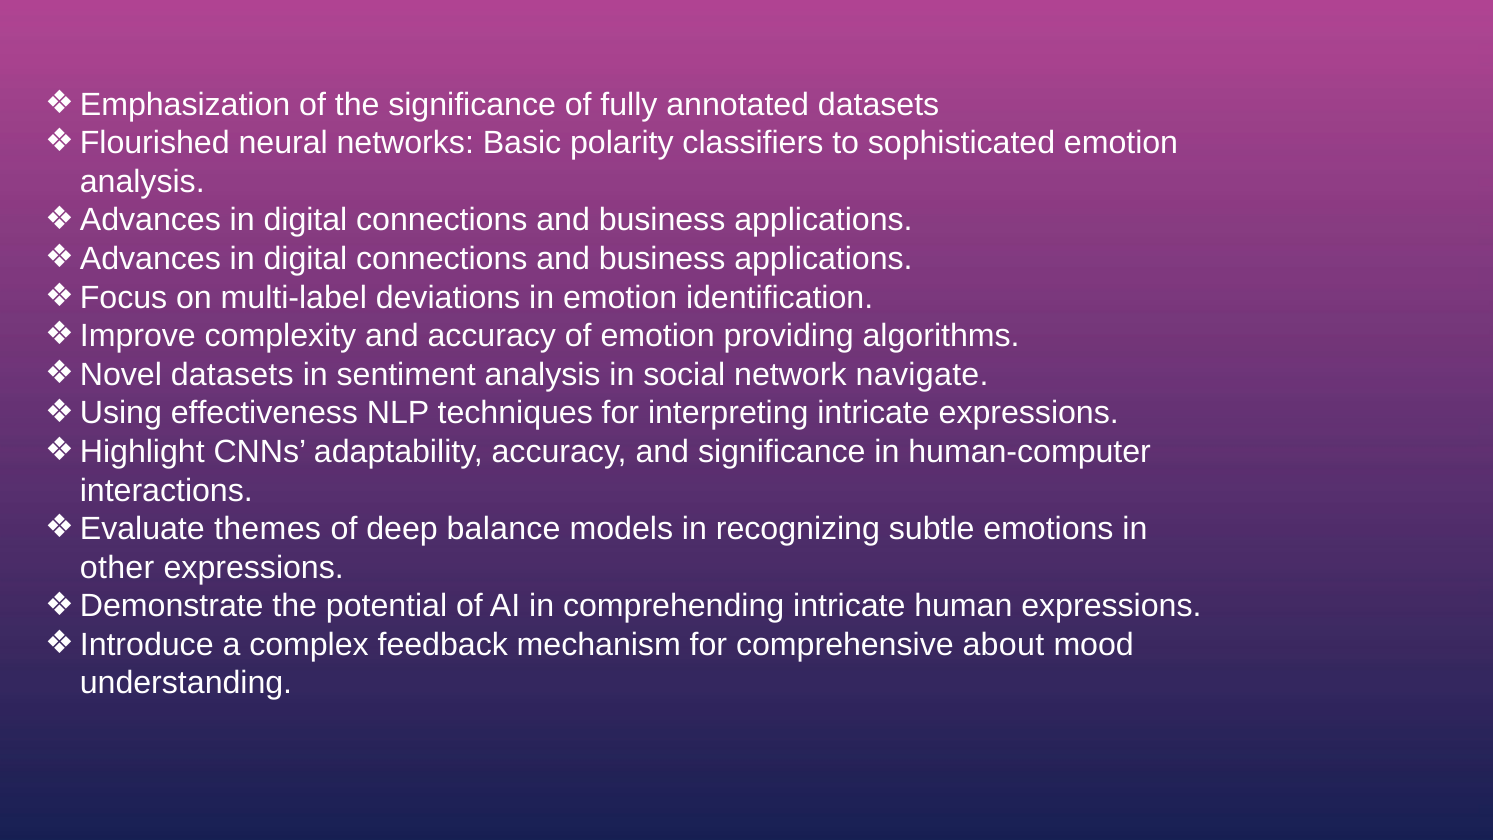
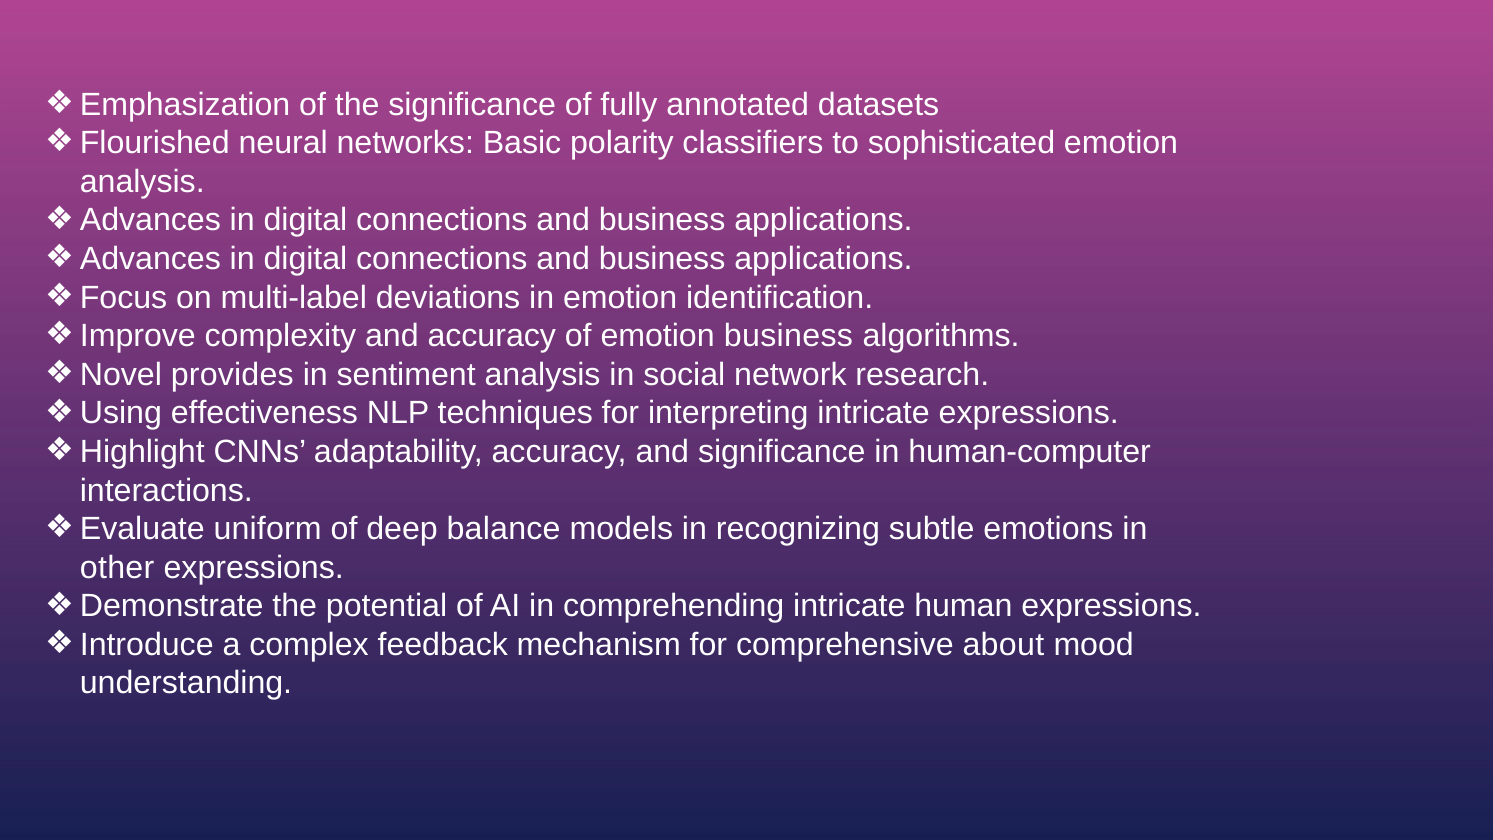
emotion providing: providing -> business (789, 336)
datasets: datasets -> provides (232, 375)
navigate: navigate -> research (922, 375)
themes: themes -> uniform (268, 529)
